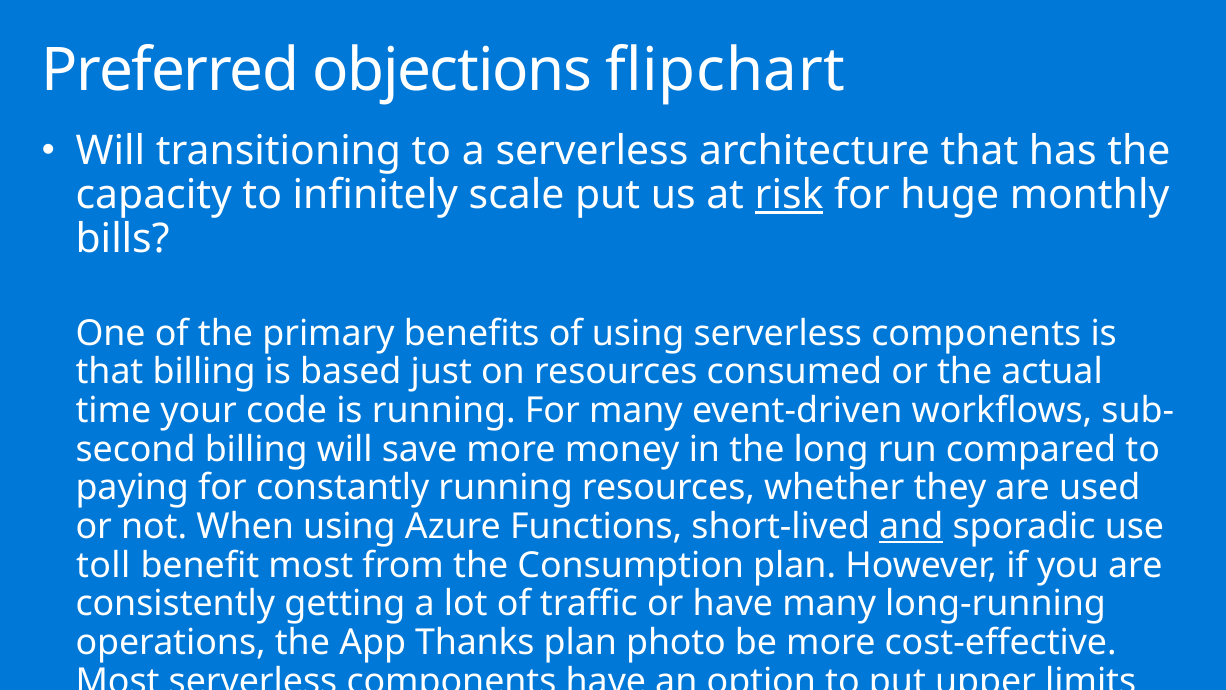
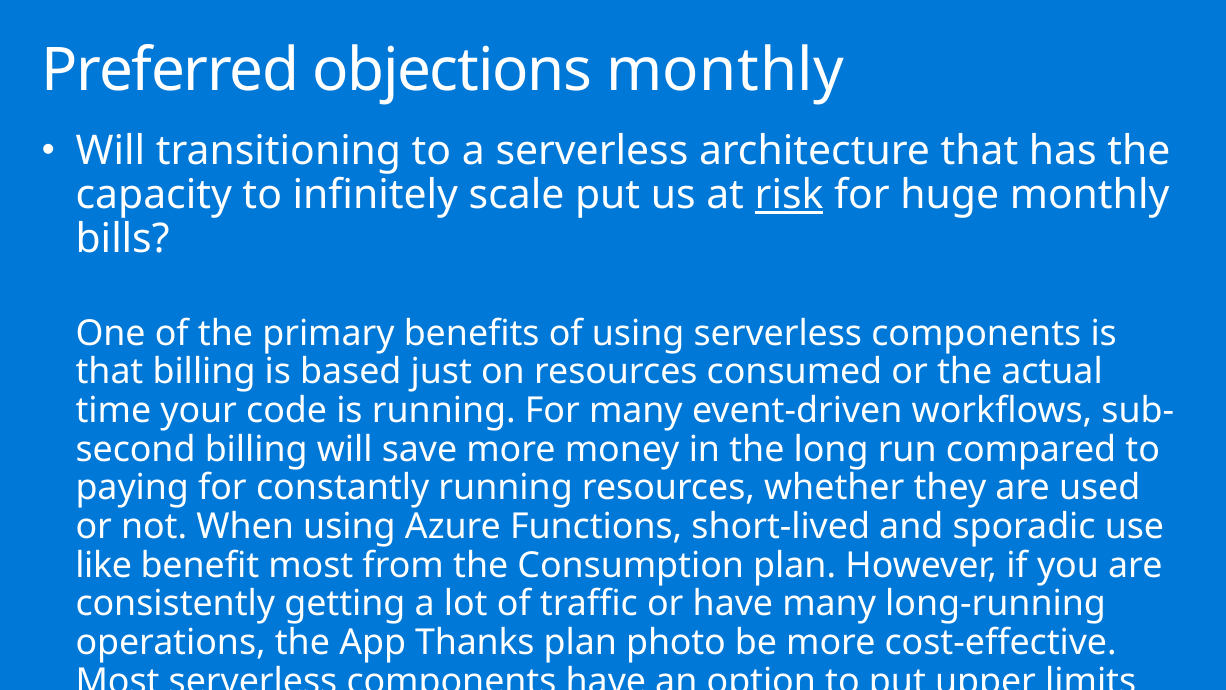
objections flipchart: flipchart -> monthly (725, 70)
and underline: present -> none (911, 526)
toll: toll -> like (104, 565)
